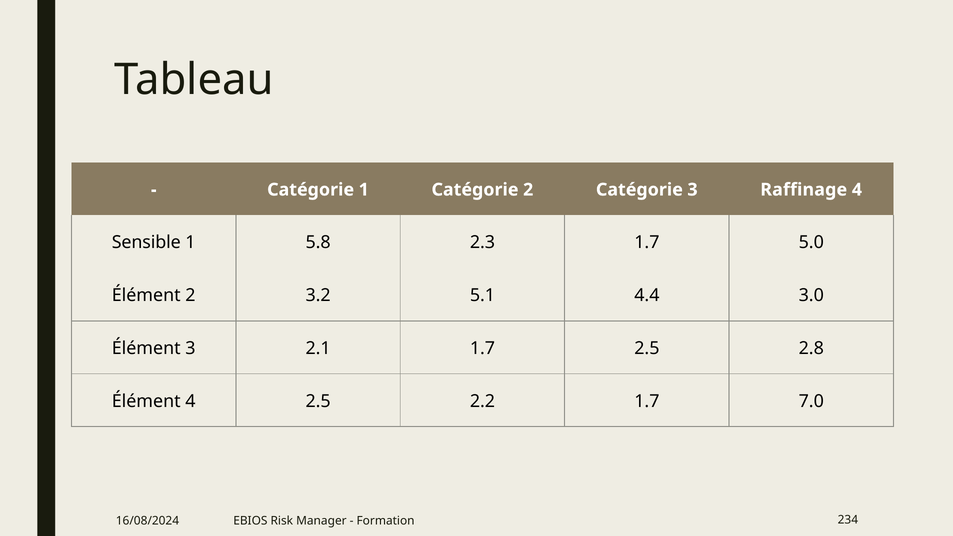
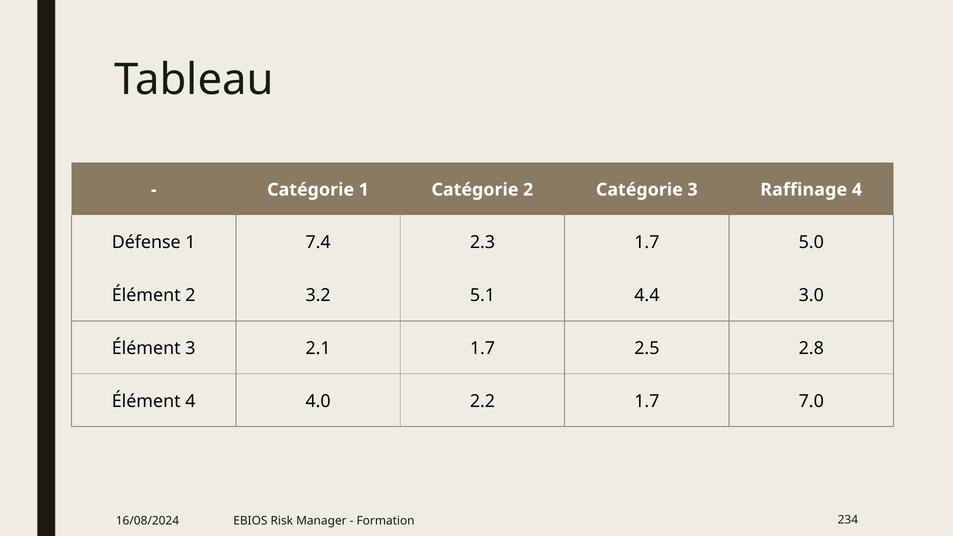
Sensible: Sensible -> Défense (146, 243)
5.8: 5.8 -> 7.4 (318, 243)
4 2.5: 2.5 -> 4.0 (318, 401)
